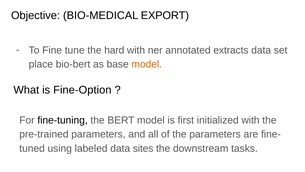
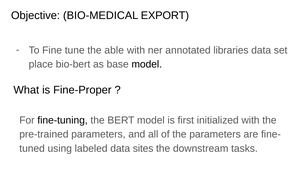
hard: hard -> able (114, 50)
extracts: extracts -> libraries (231, 50)
model colour: orange -> black (147, 64)
Fine-Option: Fine-Option -> Fine-Proper (82, 90)
